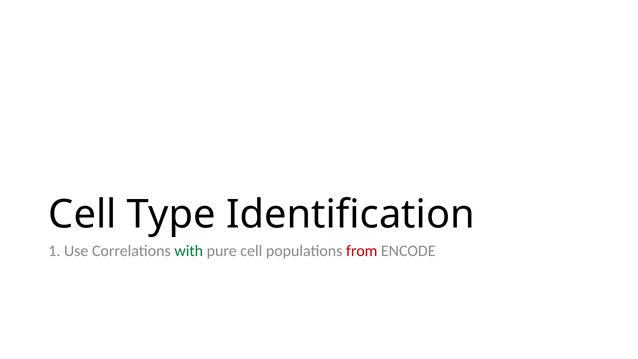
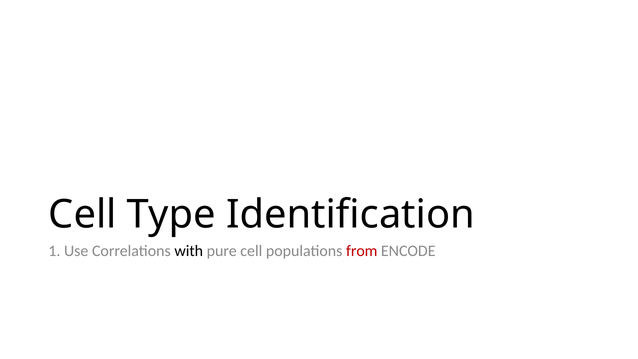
with colour: green -> black (189, 251)
